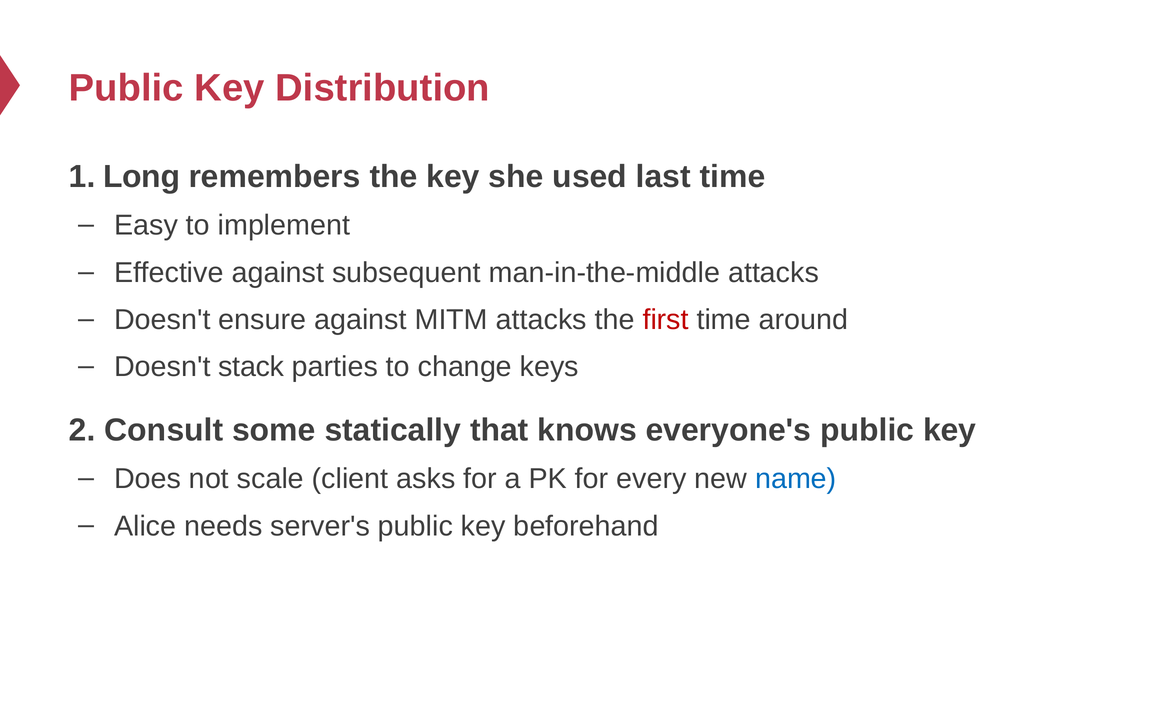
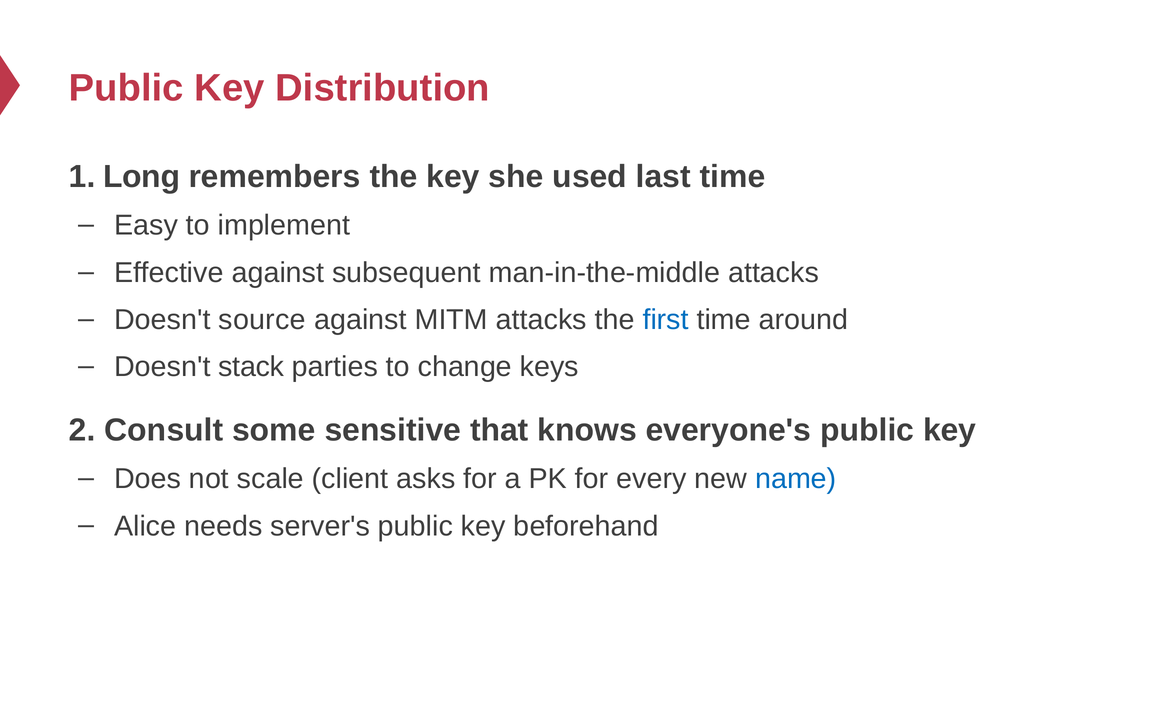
ensure: ensure -> source (262, 320)
first colour: red -> blue (666, 320)
statically: statically -> sensitive (393, 430)
